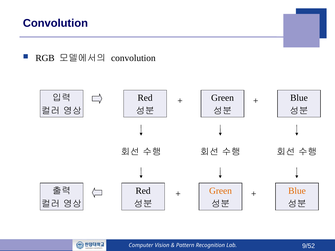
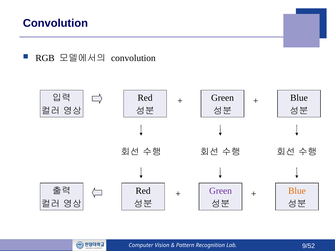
Green colour: orange -> purple (221, 191)
